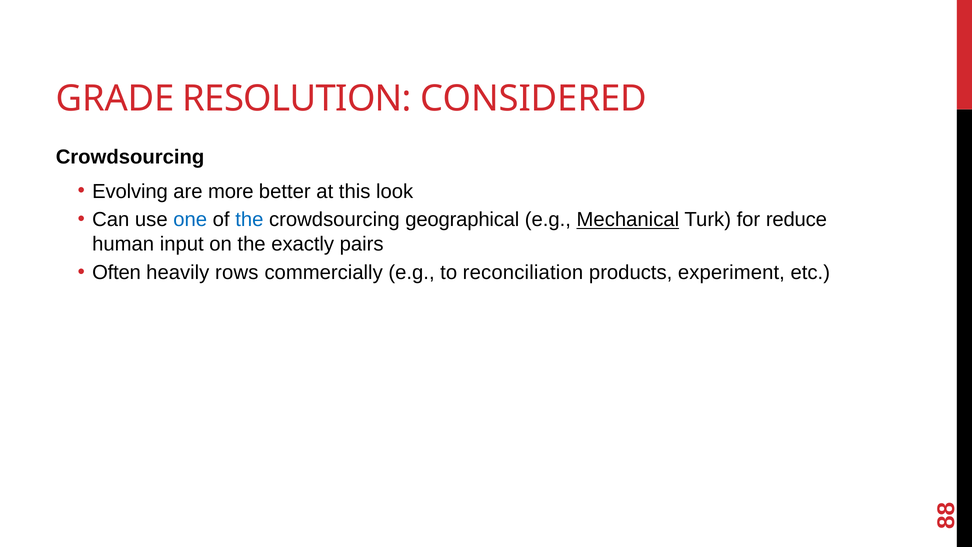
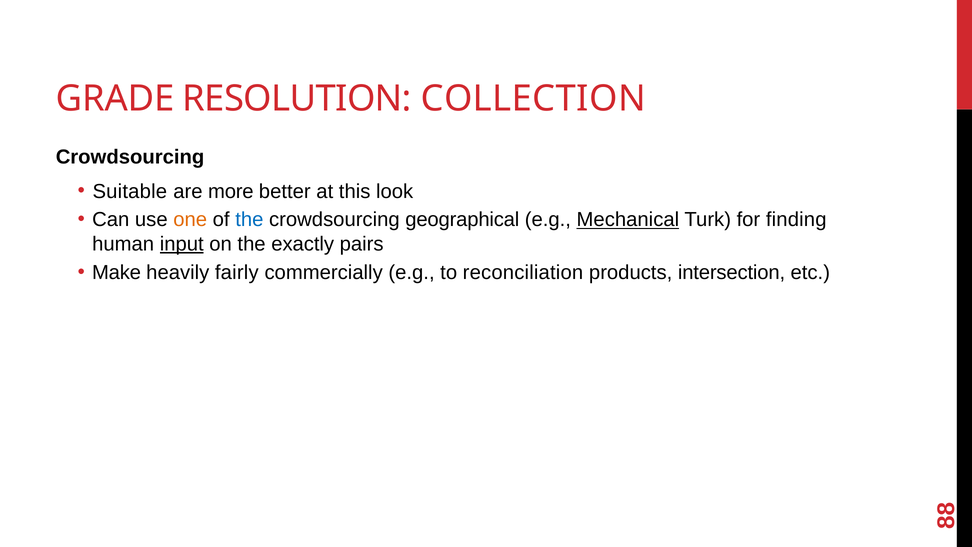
CONSIDERED: CONSIDERED -> COLLECTION (533, 99)
Evolving: Evolving -> Suitable (130, 191)
one colour: blue -> orange (190, 220)
reduce: reduce -> finding (796, 220)
input underline: none -> present (182, 244)
Often: Often -> Make (117, 272)
rows: rows -> fairly (237, 272)
experiment: experiment -> intersection (732, 272)
